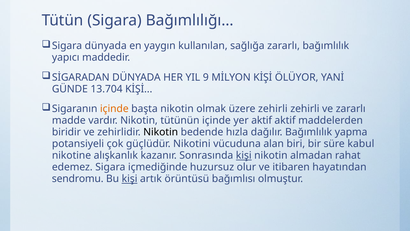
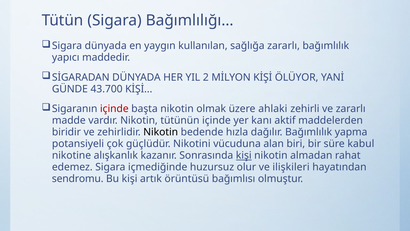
9: 9 -> 2 (206, 77)
13.704: 13.704 -> 43.700 (107, 89)
içinde colour: orange -> red (114, 109)
üzere zehirli: zehirli -> ahlaki (273, 109)
yer aktif: aktif -> kanı (262, 120)
itibaren: itibaren -> ilişkileri (291, 167)
kişi underline: present -> none (130, 179)
